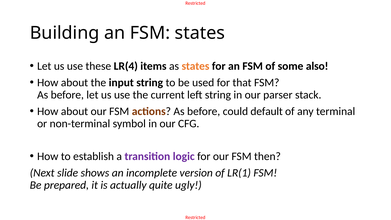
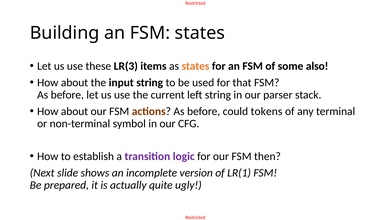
LR(4: LR(4 -> LR(3 (126, 66)
default: default -> tokens (267, 111)
